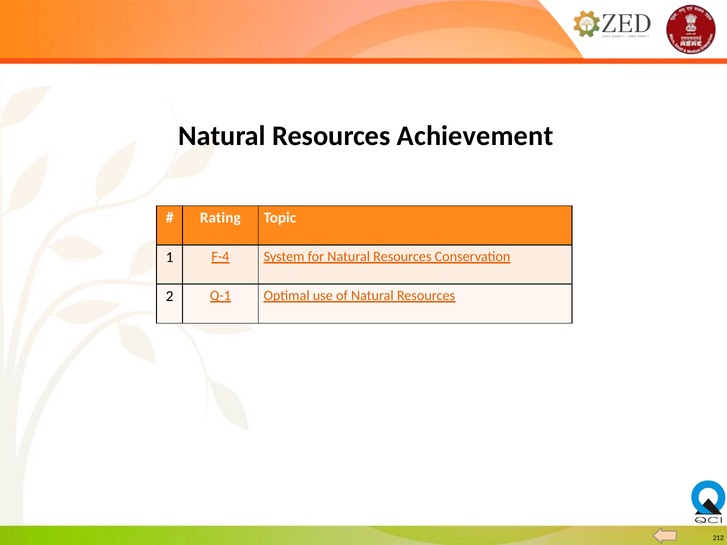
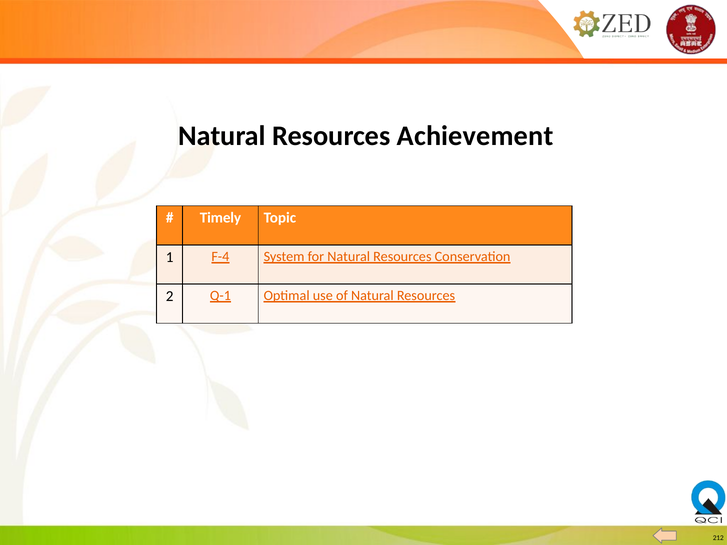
Rating: Rating -> Timely (220, 218)
